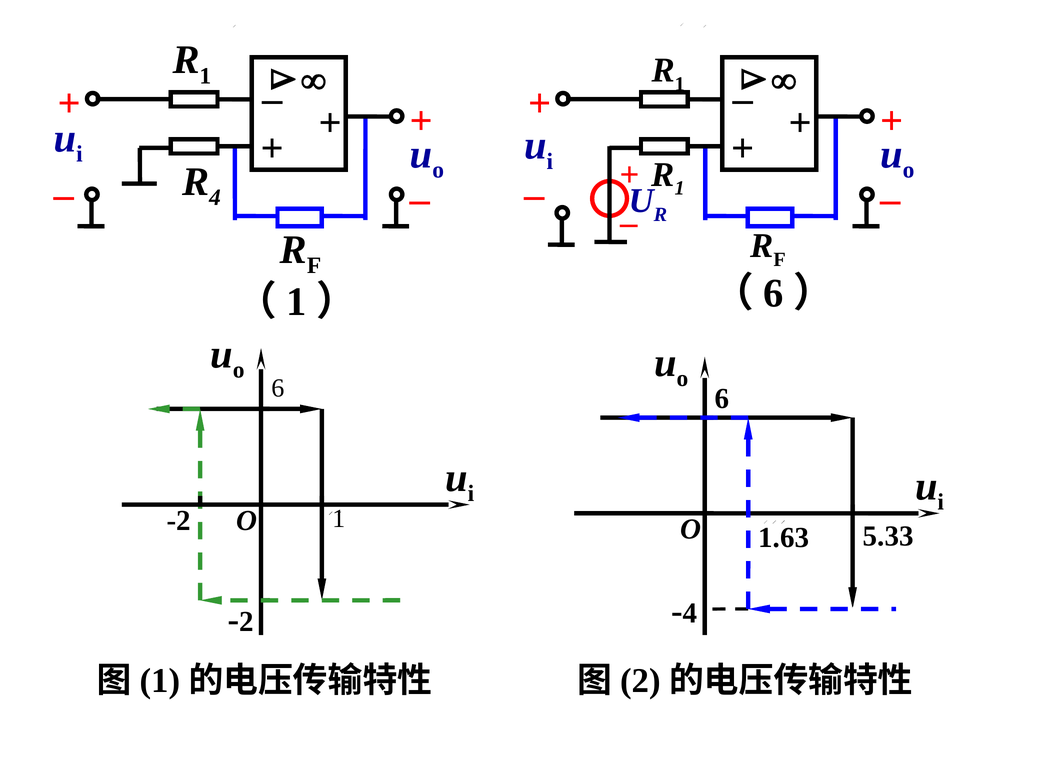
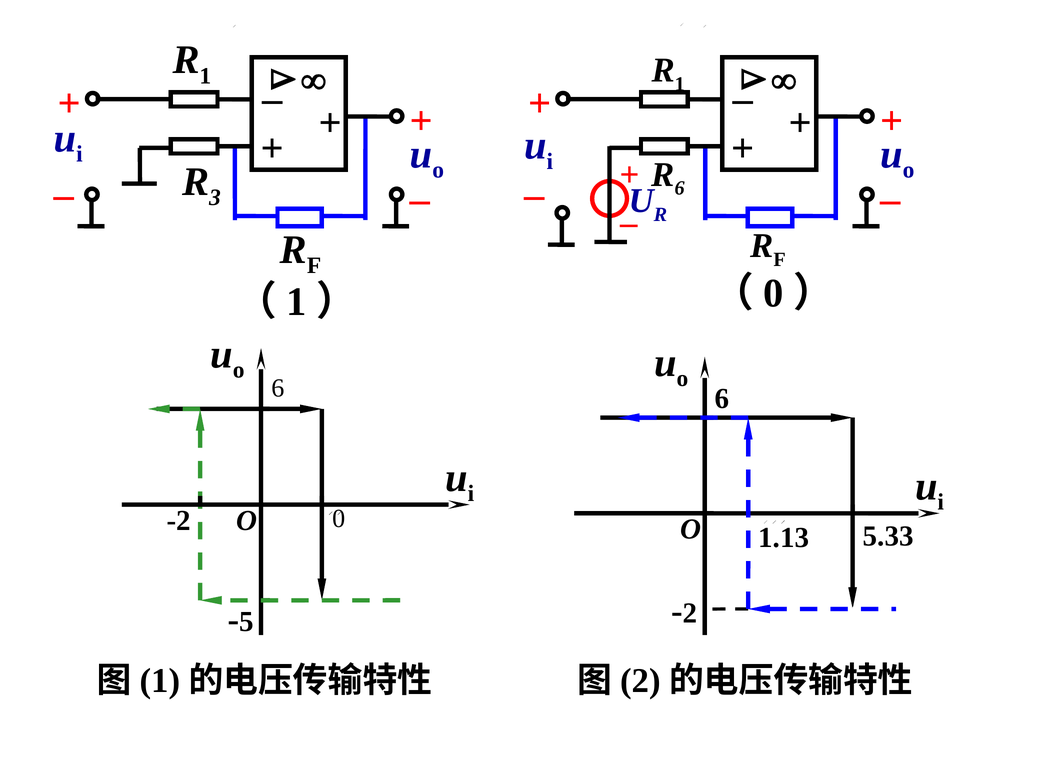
1: 1 -> 6 (680, 188)
4: 4 -> 3 (215, 198)
6: 6 -> 0 (774, 293)
-2 1: 1 -> 0 (339, 518)
1.63: 1.63 -> 1.13 (784, 538)
4: 4 -> 2 (690, 613)
2: 2 -> 5 (246, 622)
